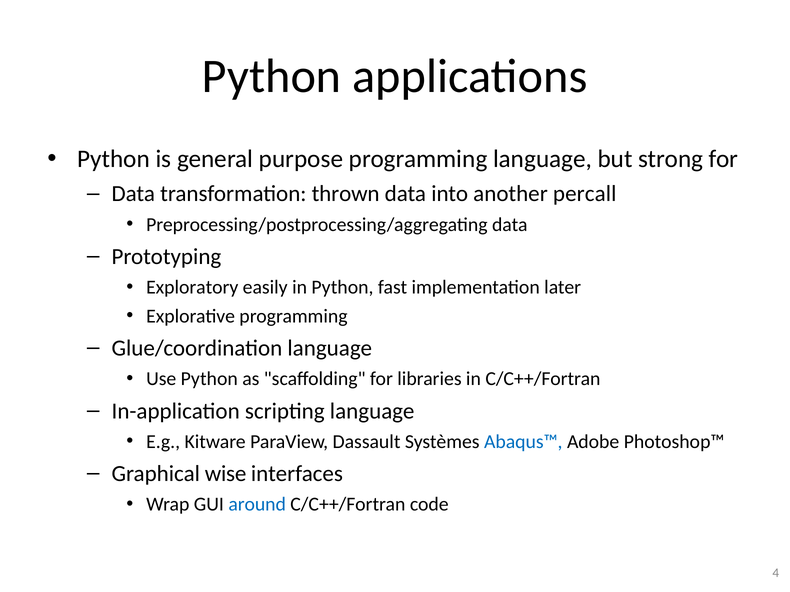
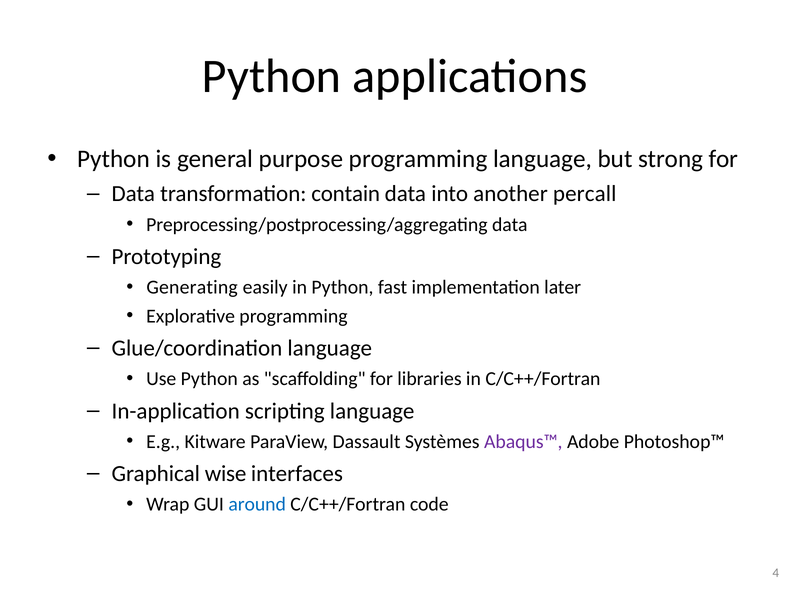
thrown: thrown -> contain (346, 194)
Exploratory: Exploratory -> Generating (192, 288)
Abaqus™ colour: blue -> purple (523, 442)
